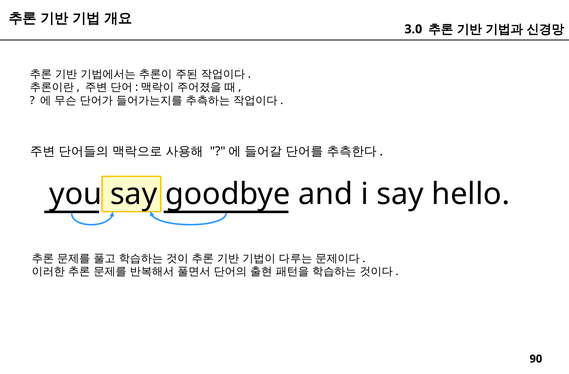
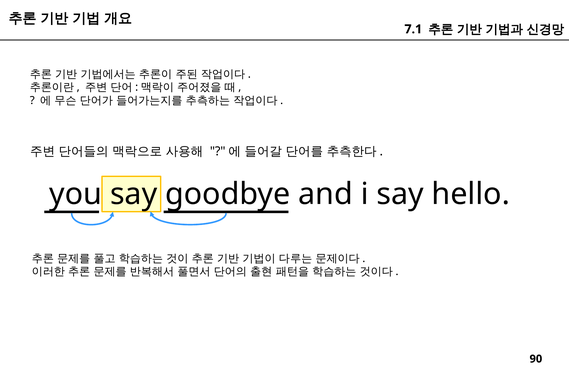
3.0: 3.0 -> 7.1 (413, 29)
